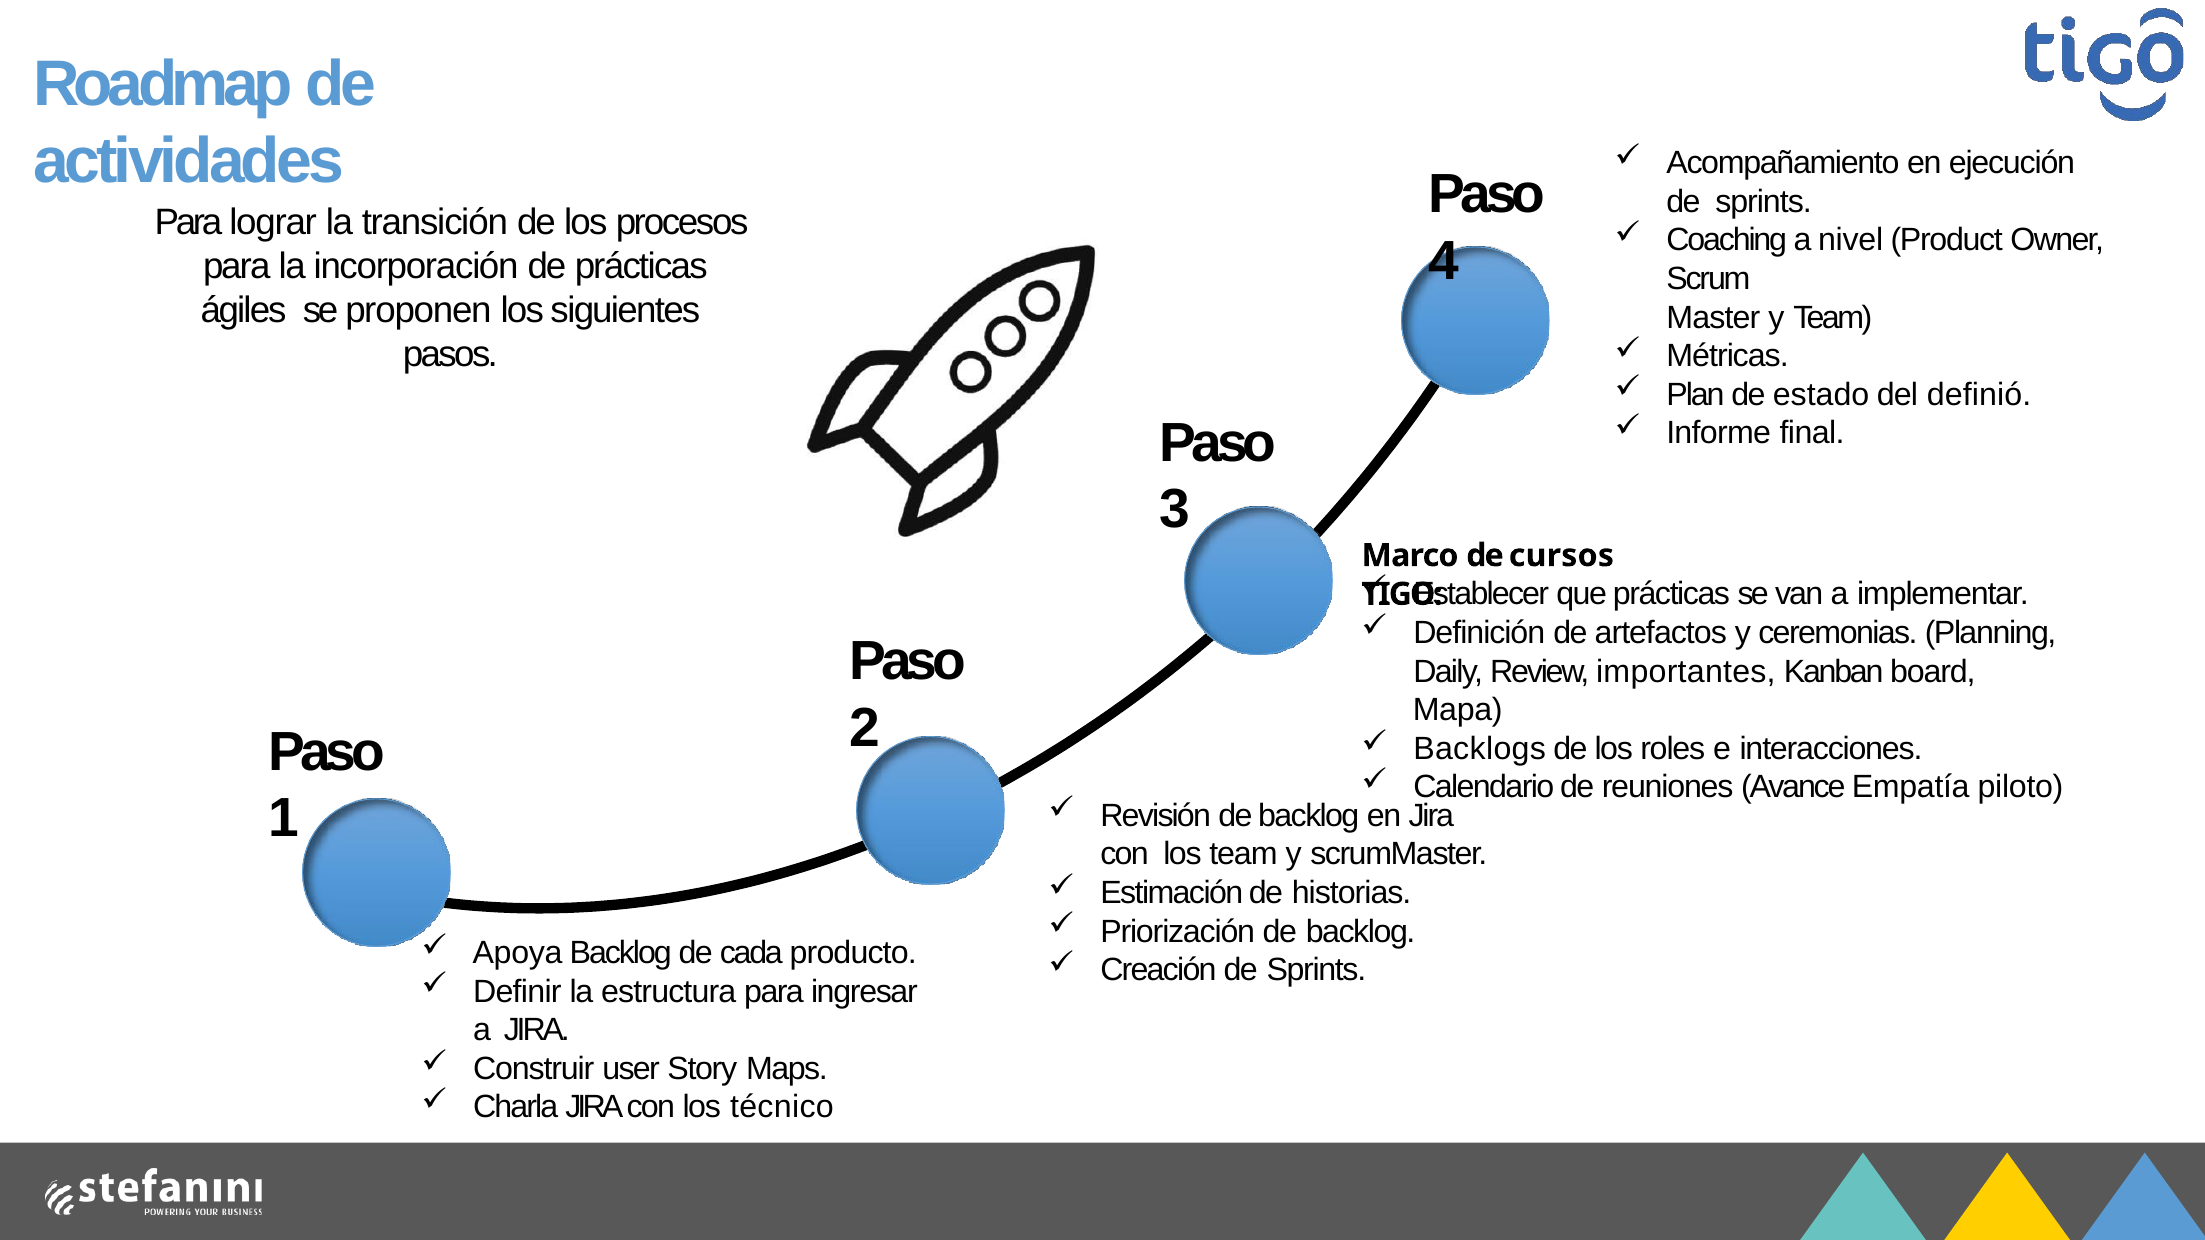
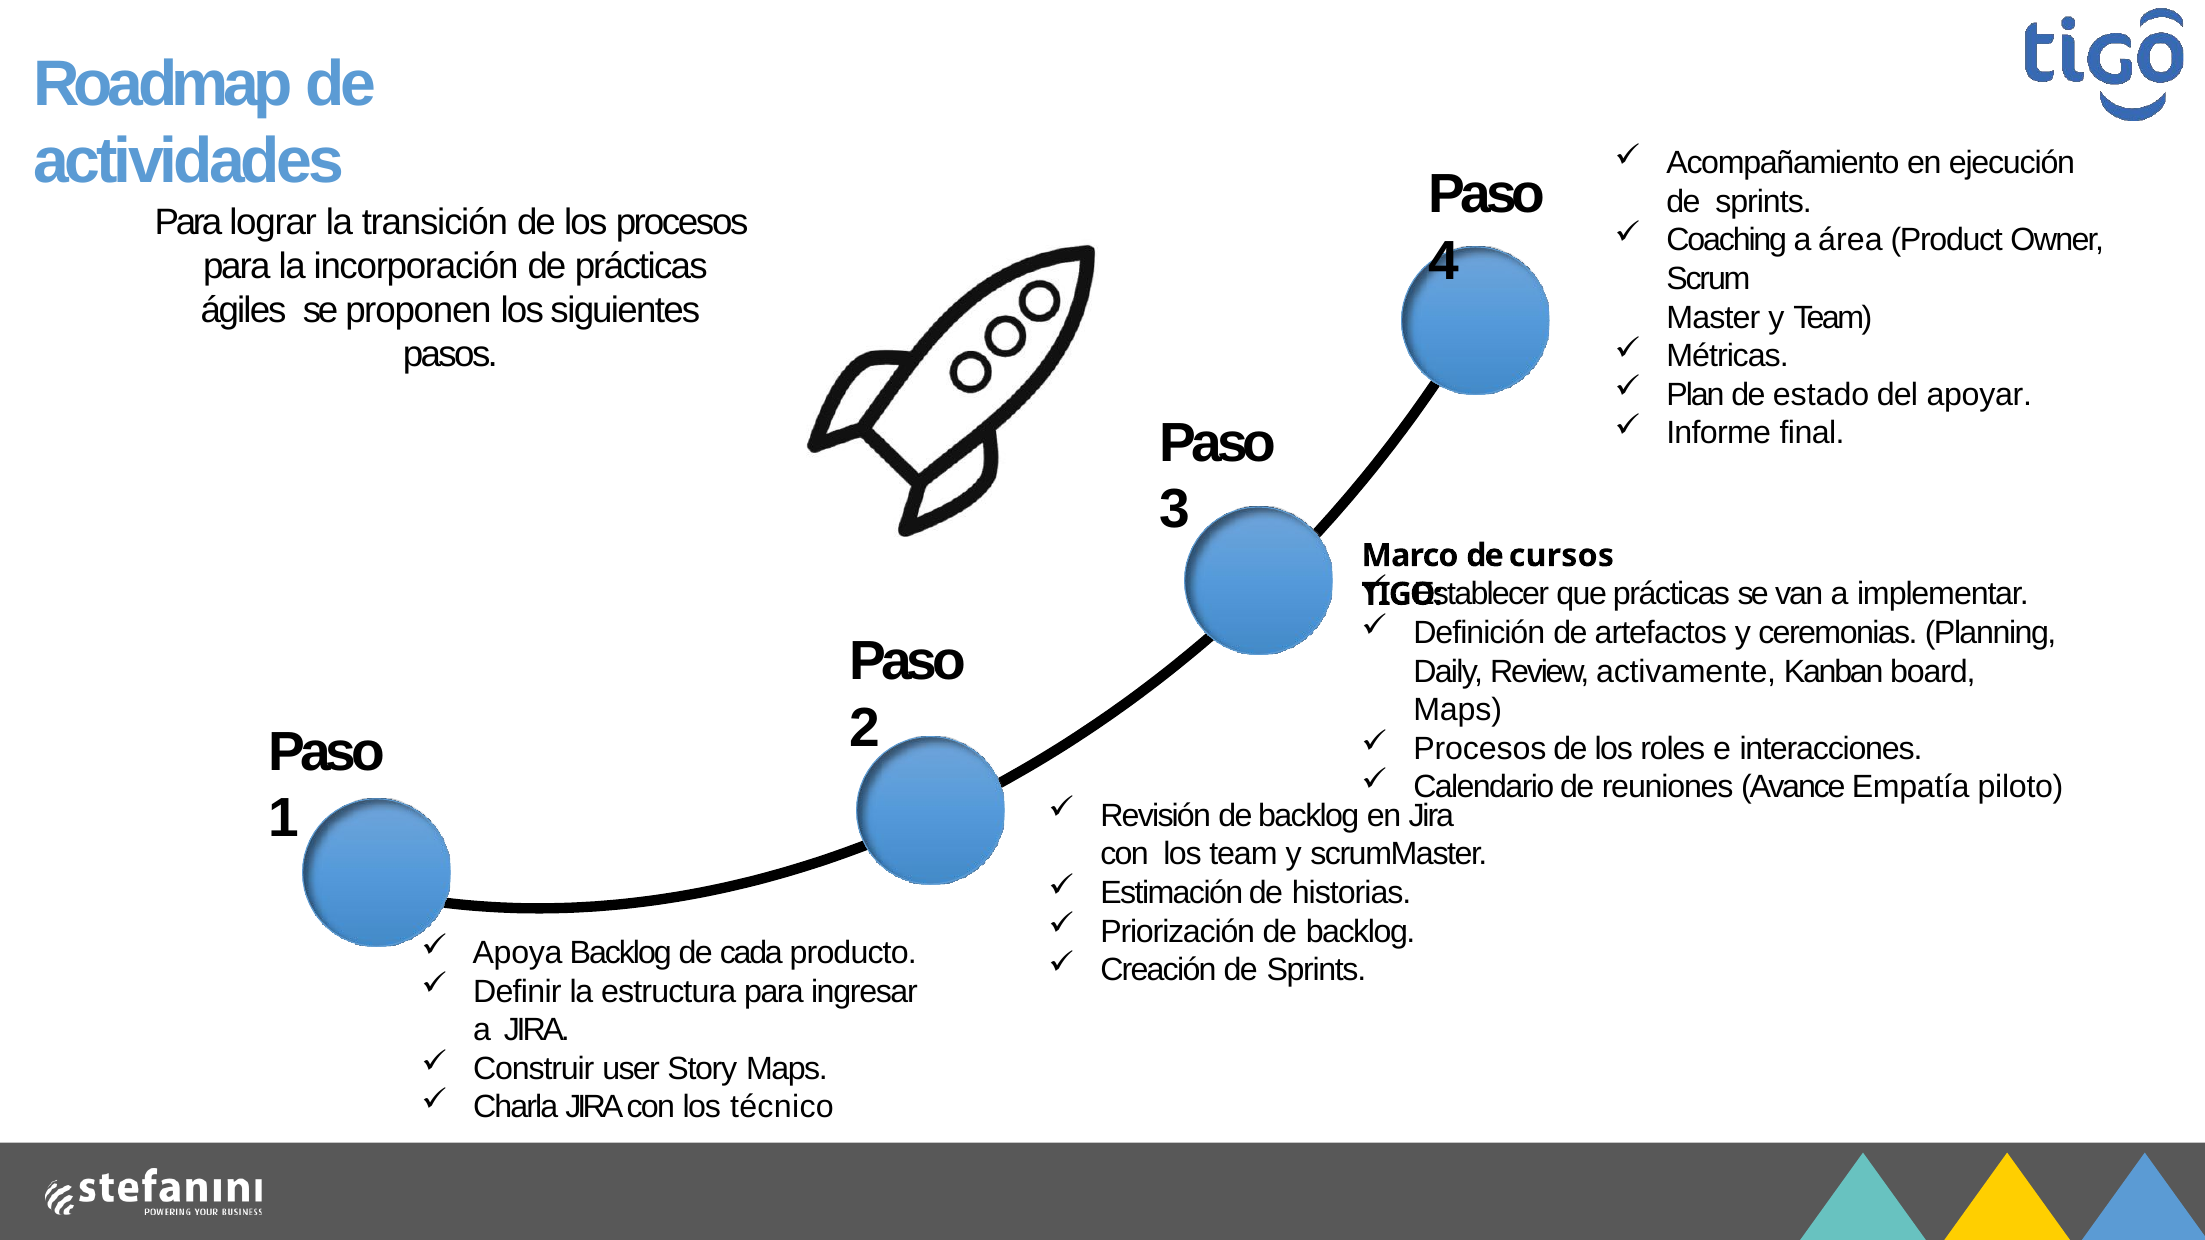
nivel: nivel -> área (1850, 240)
definió: definió -> apoyar (1979, 395)
importantes: importantes -> activamente (1686, 672)
Mapa: Mapa -> Maps (1458, 710)
Backlogs: Backlogs -> Procesos (1480, 749)
